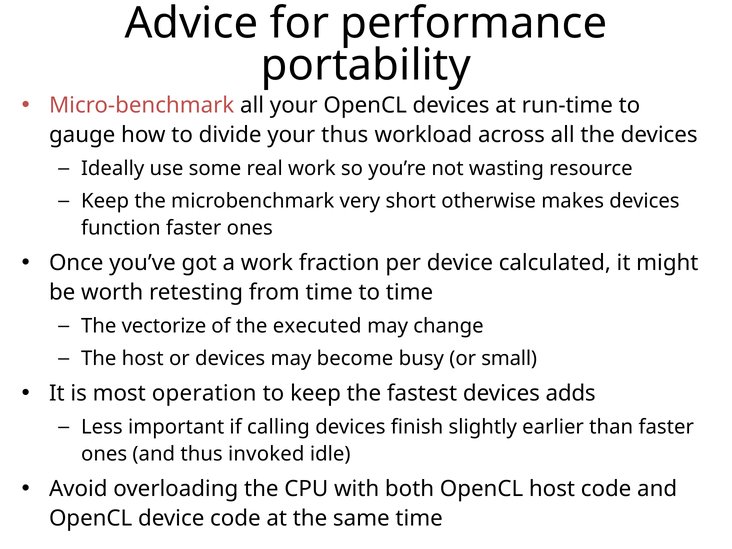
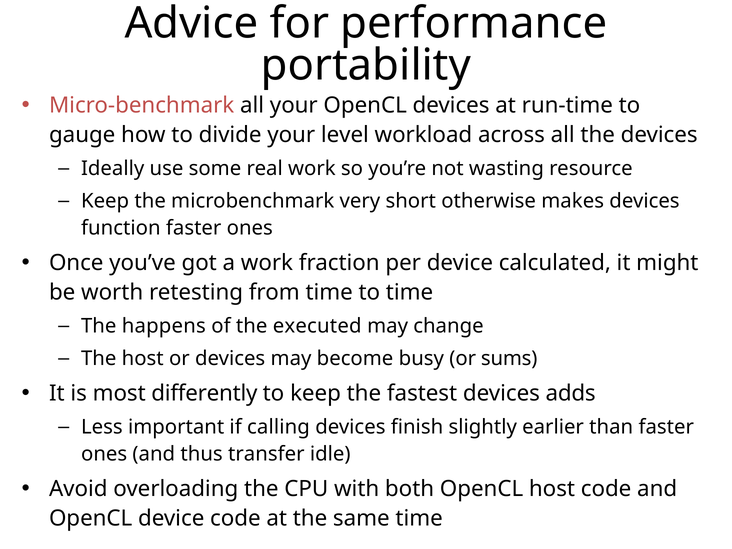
your thus: thus -> level (345, 135)
vectorize: vectorize -> happens (164, 326)
small: small -> sums (509, 359)
operation: operation -> differently (204, 394)
invoked: invoked -> transfer (266, 454)
